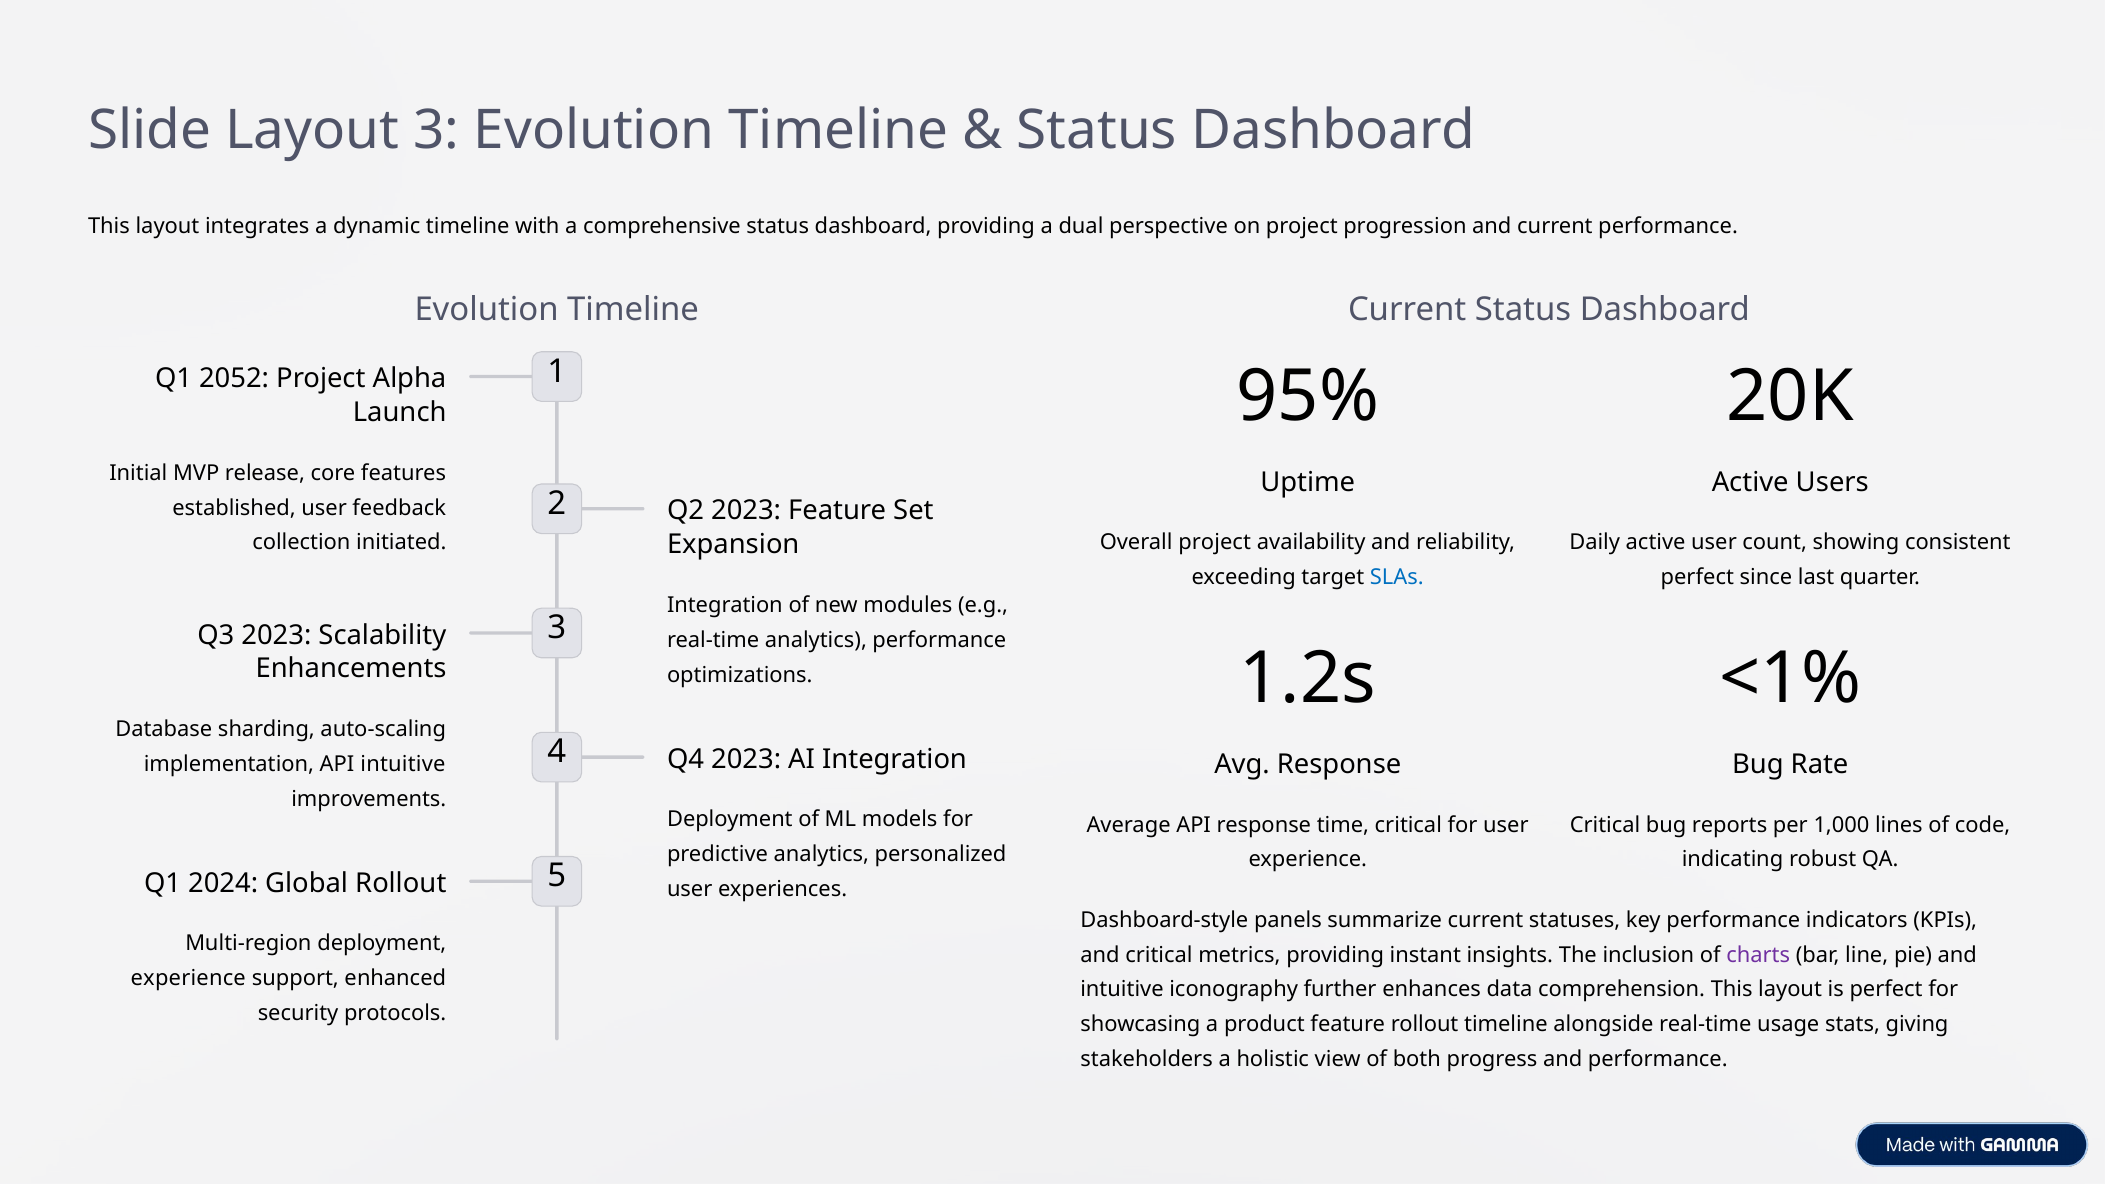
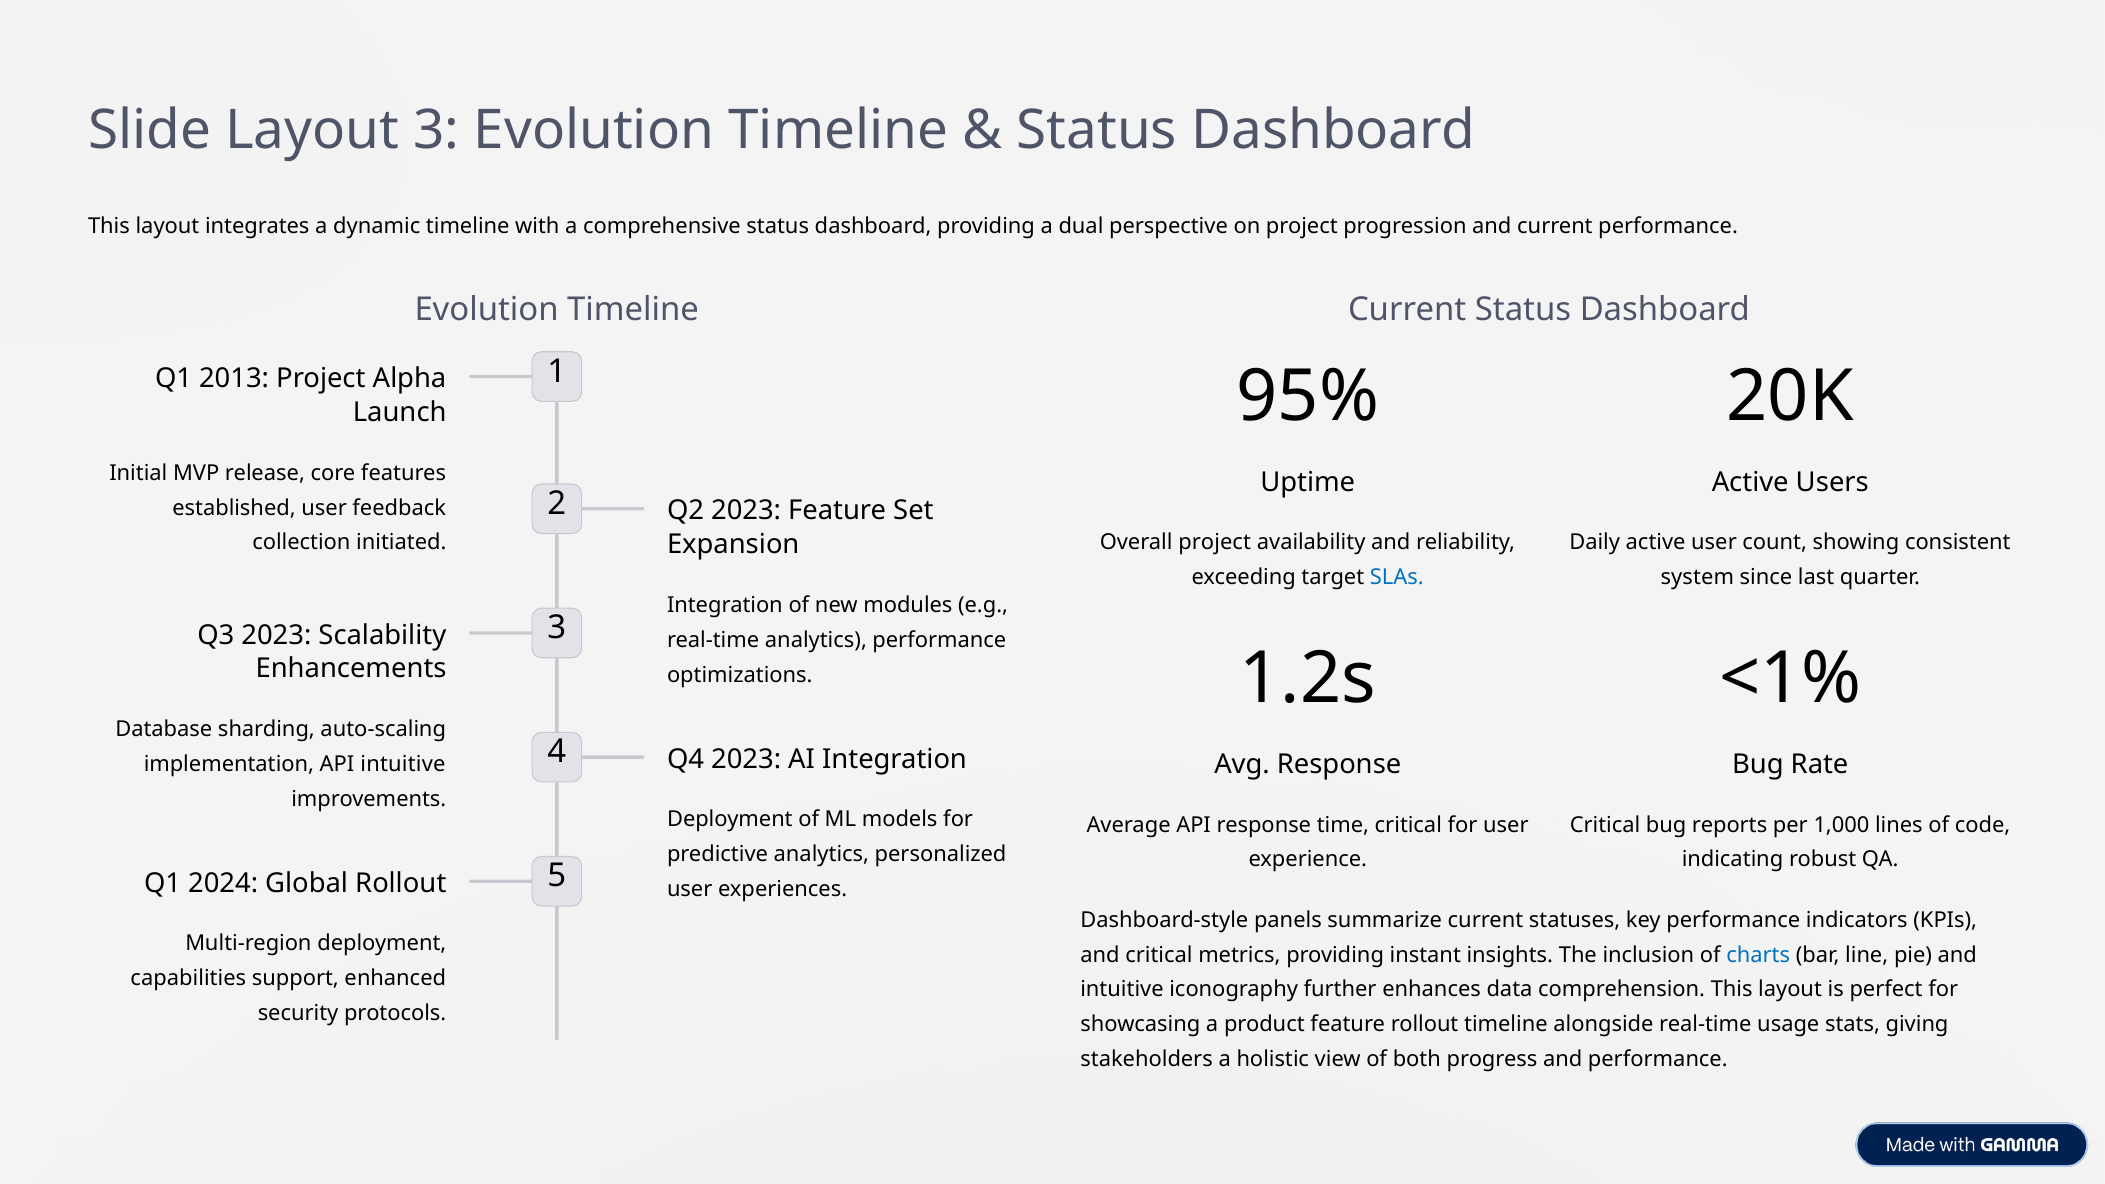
2052: 2052 -> 2013 (234, 379)
perfect: perfect -> system (1697, 577)
charts colour: purple -> blue (1758, 955)
experience: experience -> capabilities (188, 978)
